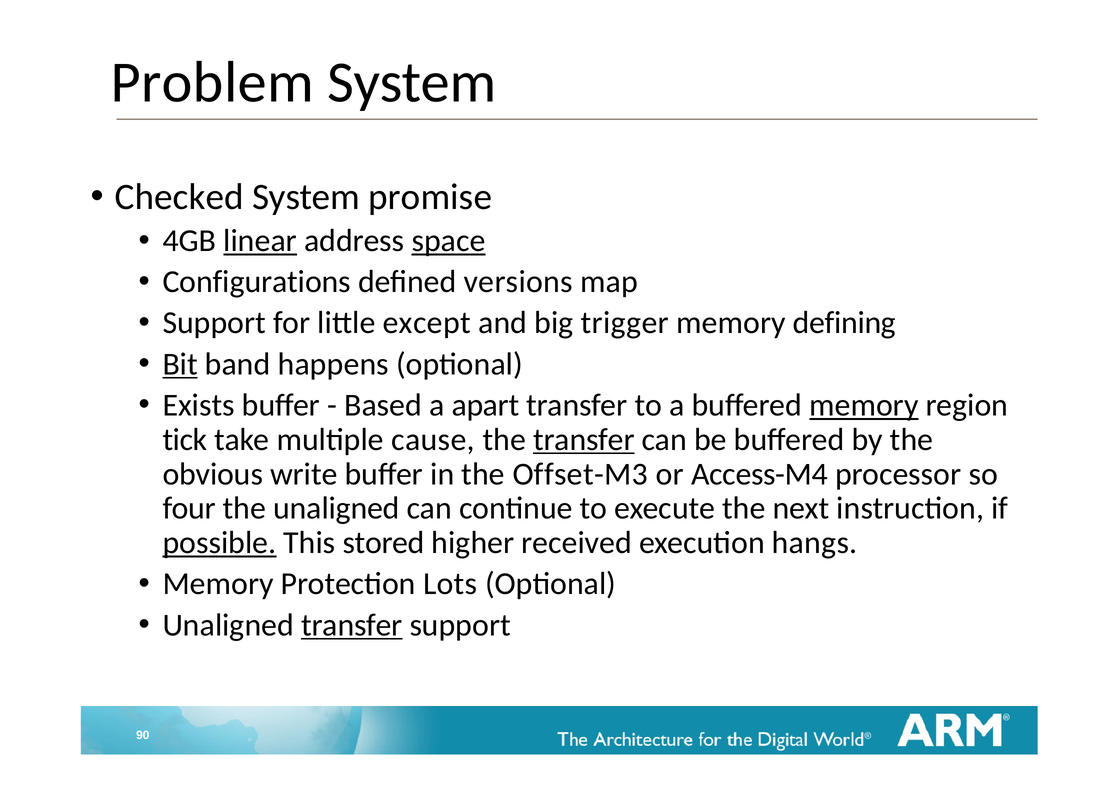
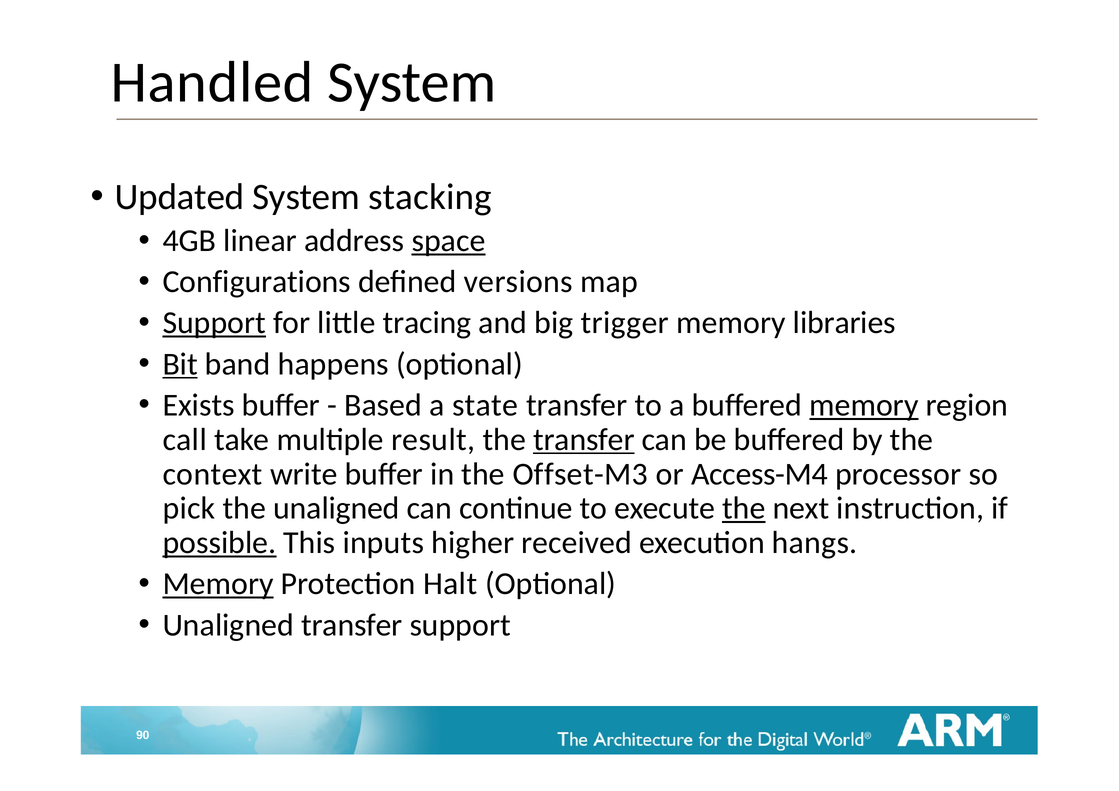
Problem: Problem -> Handled (212, 83)
Checked: Checked -> Updated (180, 197)
promise: promise -> stacking (430, 197)
linear underline: present -> none (260, 241)
Support underline: none -> present (214, 323)
except: except -> tracing (427, 323)
defining: defining -> libraries (844, 323)
apart: apart -> state (485, 405)
tick: tick -> call (185, 439)
cause: cause -> result (433, 439)
obvious: obvious -> context (213, 474)
four: four -> pick (189, 508)
the underline: none -> present (744, 508)
stored: stored -> inputs (383, 543)
Memory underline: none -> present (218, 584)
Lots: Lots -> Halt (450, 584)
transfer underline: present -> none (352, 625)
